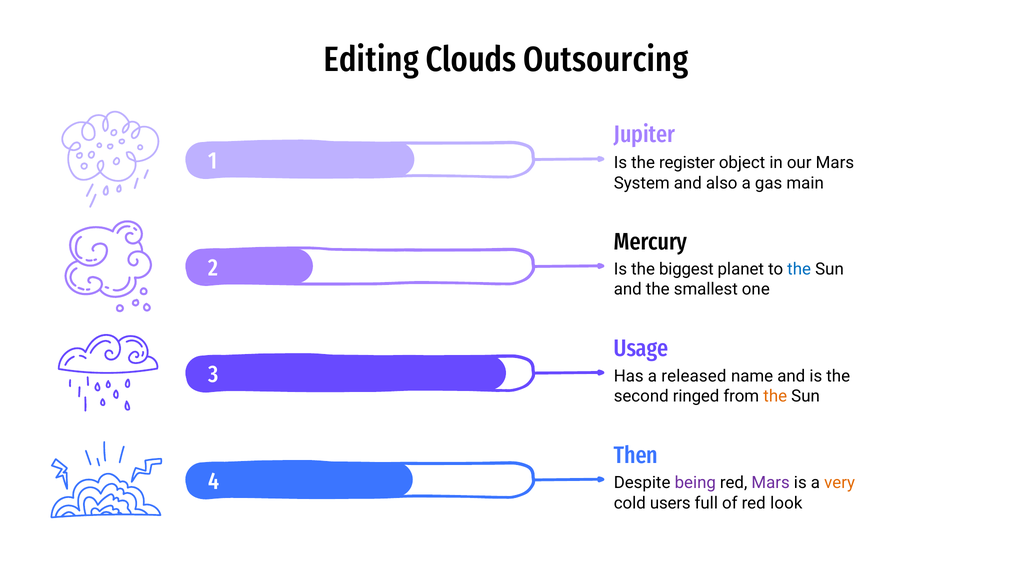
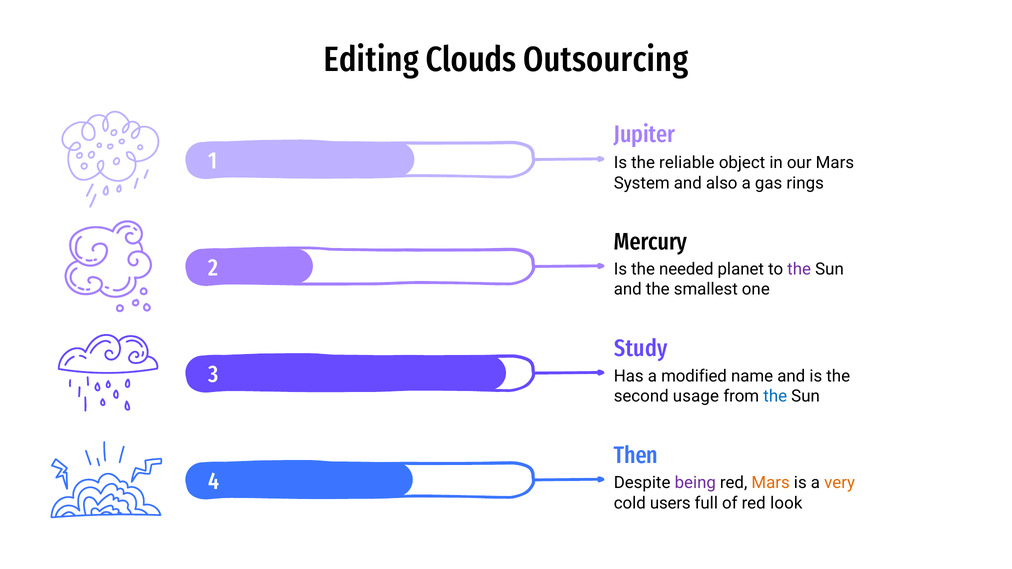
register: register -> reliable (687, 163)
main: main -> rings (805, 183)
biggest: biggest -> needed (686, 269)
the colour: blue -> purple (799, 269)
Usage: Usage -> Study (641, 349)
released: released -> modified (694, 376)
ringed: ringed -> usage (696, 396)
the colour: orange -> blue (775, 396)
Mars colour: purple -> orange (771, 483)
